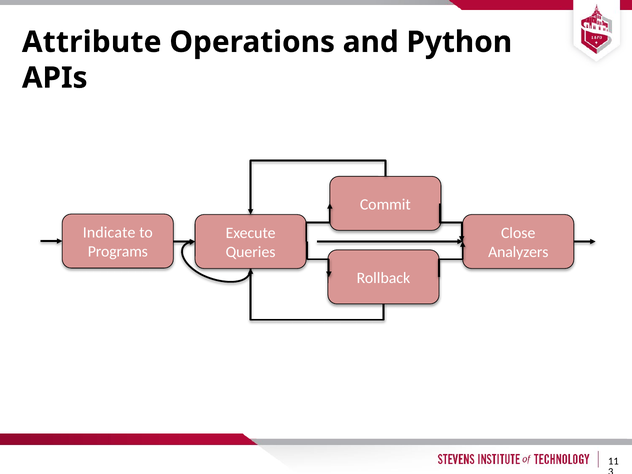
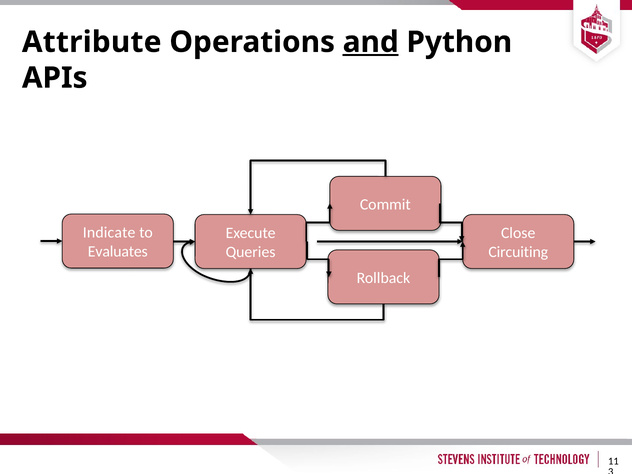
and underline: none -> present (371, 42)
Programs: Programs -> Evaluates (118, 252)
Analyzers: Analyzers -> Circuiting (518, 252)
